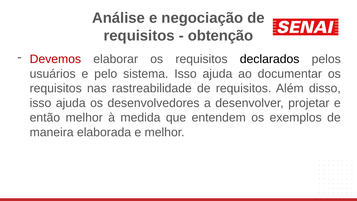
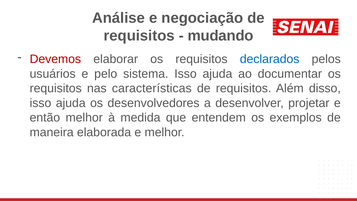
obtenção: obtenção -> mudando (221, 36)
declarados colour: black -> blue (270, 59)
rastreabilidade: rastreabilidade -> características (152, 88)
